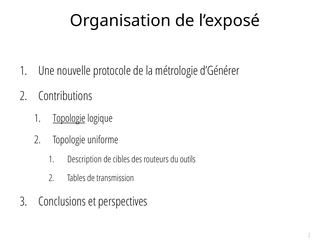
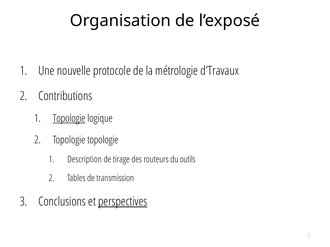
d’Générer: d’Générer -> d’Travaux (220, 71)
Topologie uniforme: uniforme -> topologie (103, 140)
cibles: cibles -> tirage (121, 160)
perspectives underline: none -> present (123, 202)
